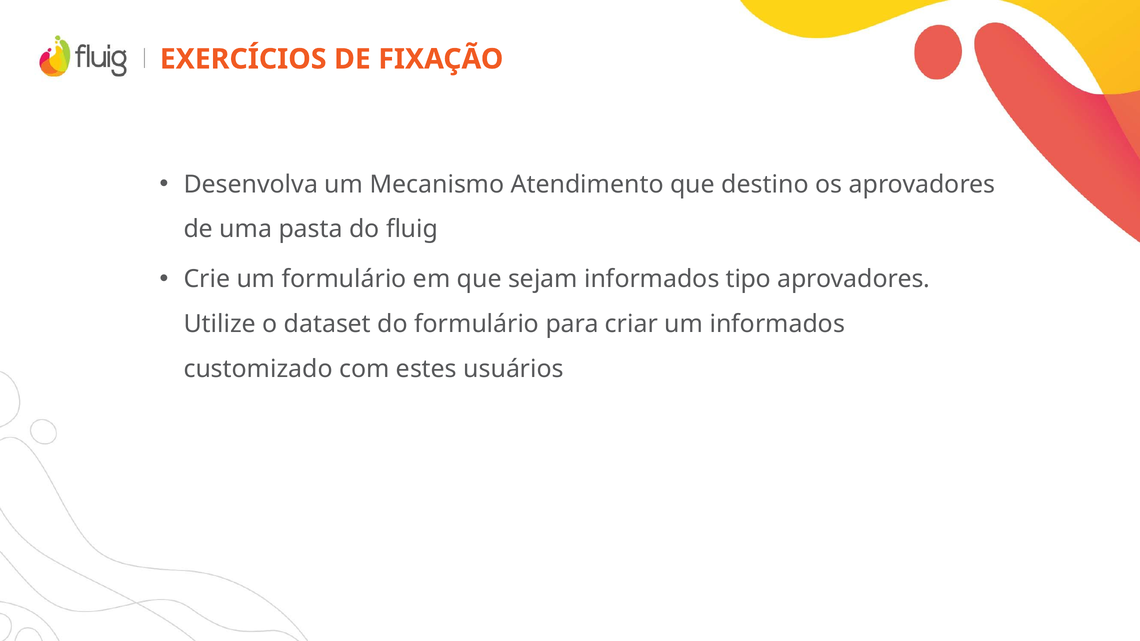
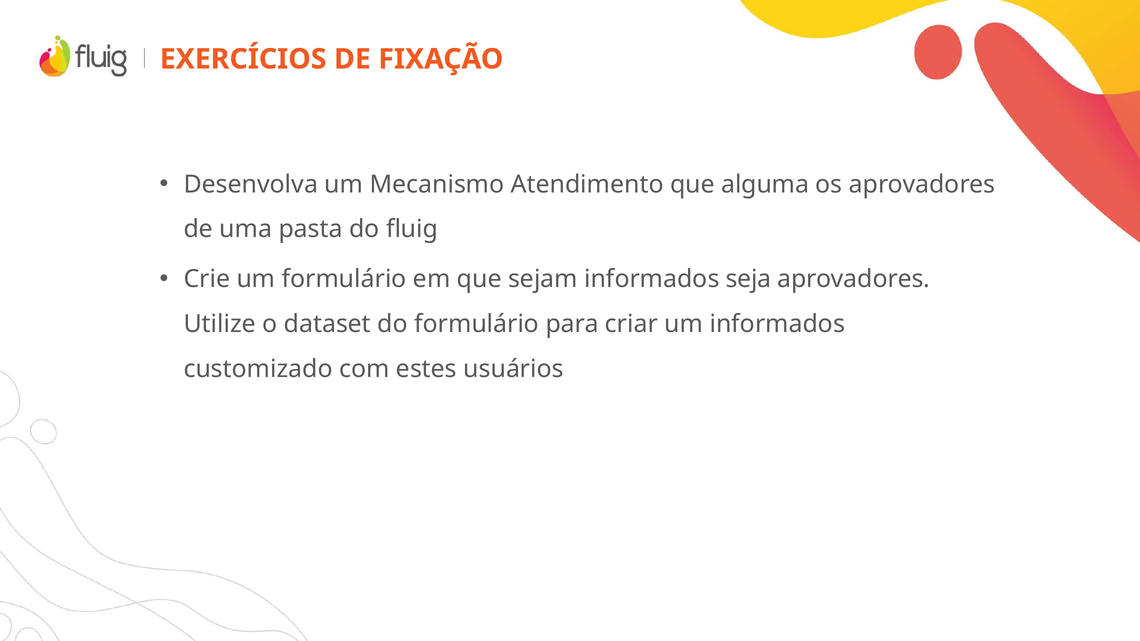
destino: destino -> alguma (765, 184)
tipo: tipo -> seja (748, 279)
